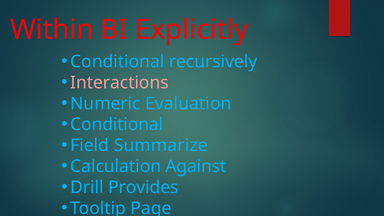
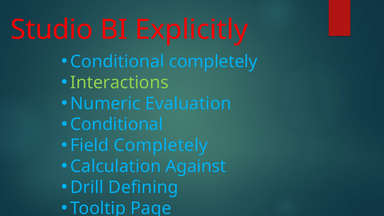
Within: Within -> Studio (52, 30)
Conditional recursively: recursively -> completely (213, 62)
Interactions colour: pink -> light green (119, 82)
Field Summarize: Summarize -> Completely (161, 145)
Provides: Provides -> Defining (143, 187)
